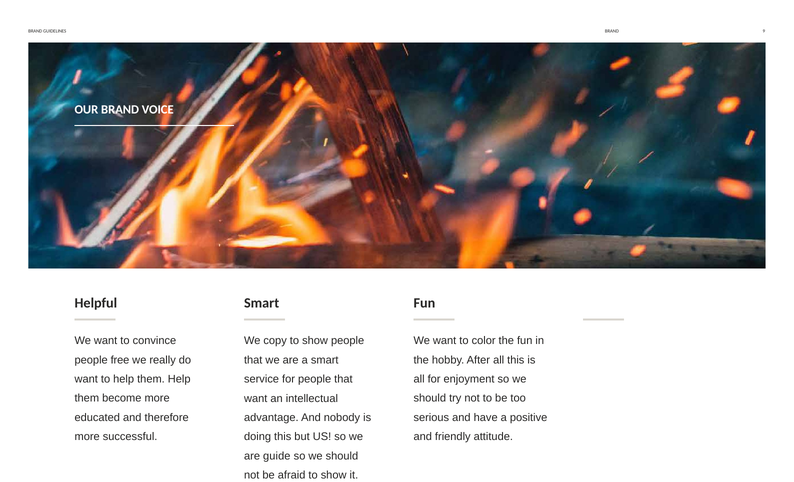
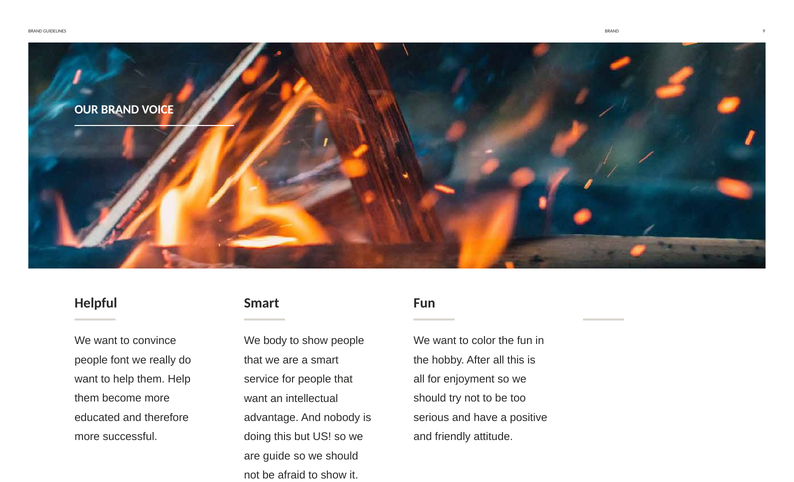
copy: copy -> body (275, 341)
free: free -> font (120, 360)
